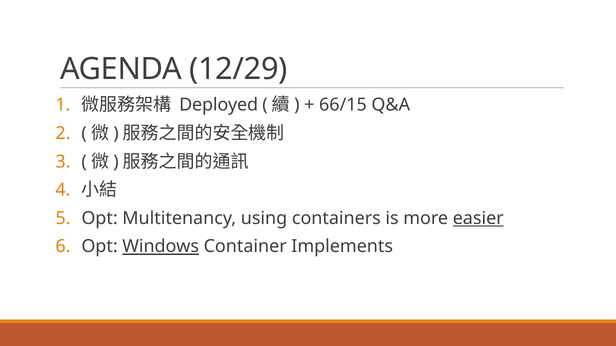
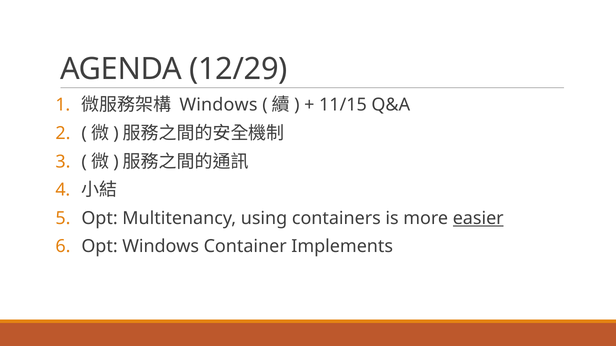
Deployed: Deployed -> Windows (218, 105)
66/15: 66/15 -> 11/15 (343, 105)
Windows underline: present -> none (161, 247)
